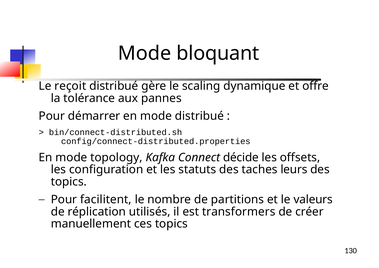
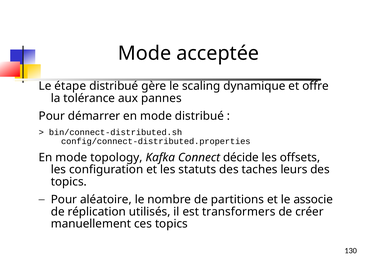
bloquant: bloquant -> acceptée (218, 53)
reçoit: reçoit -> étape (70, 86)
facilitent: facilitent -> aléatoire (106, 200)
valeurs: valeurs -> associe (313, 200)
